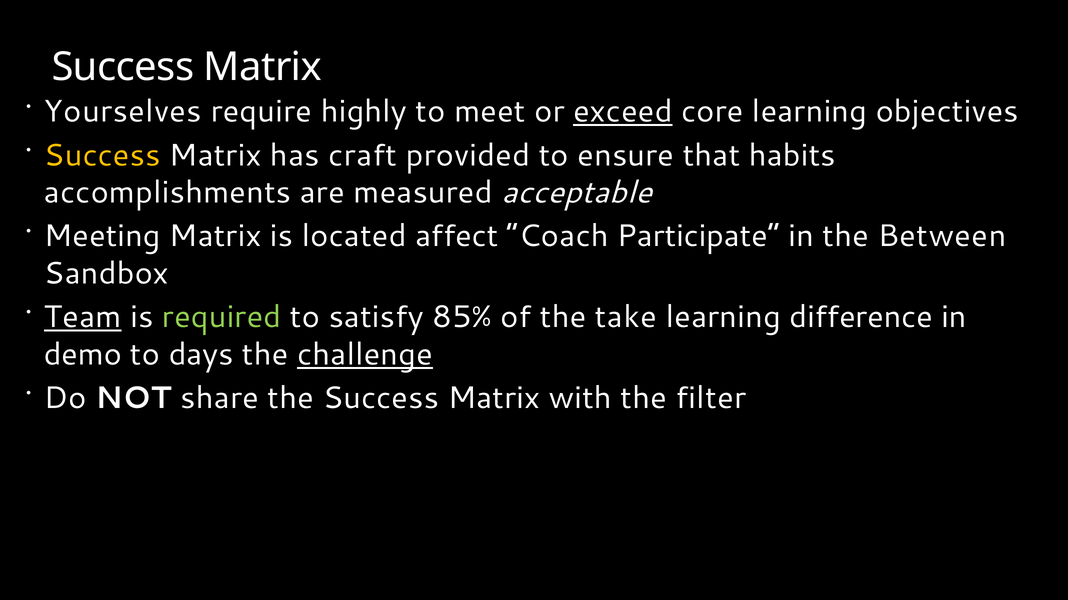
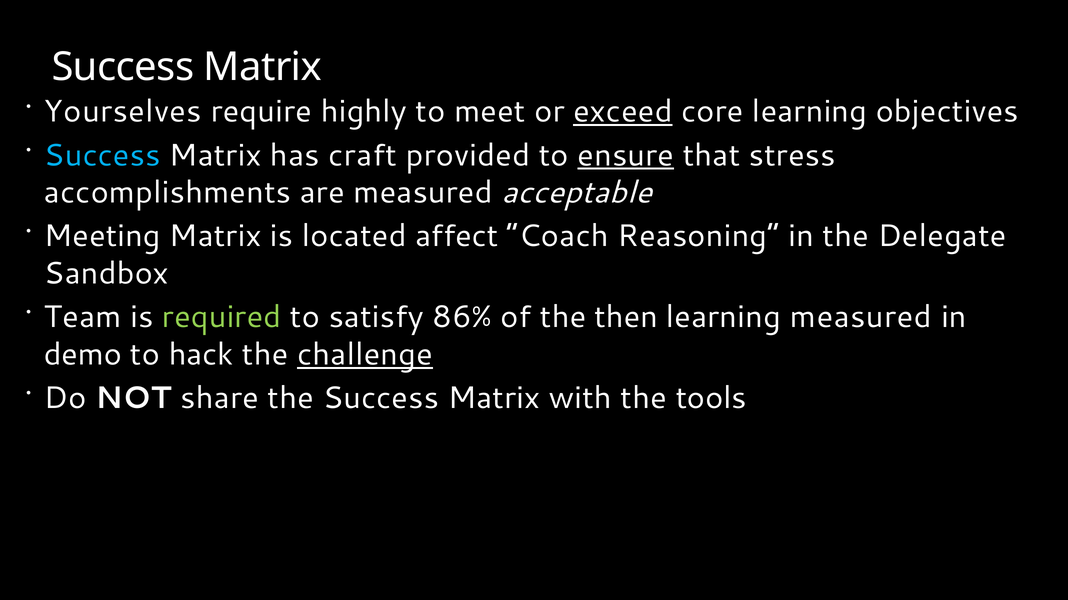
Success colour: yellow -> light blue (102, 155)
ensure underline: none -> present (626, 155)
habits: habits -> stress (792, 155)
Participate: Participate -> Reasoning (699, 237)
Between: Between -> Delegate (942, 237)
Team underline: present -> none (83, 318)
85%: 85% -> 86% (462, 318)
take: take -> then (626, 318)
learning difference: difference -> measured (861, 318)
days: days -> hack (201, 355)
filter: filter -> tools (711, 399)
